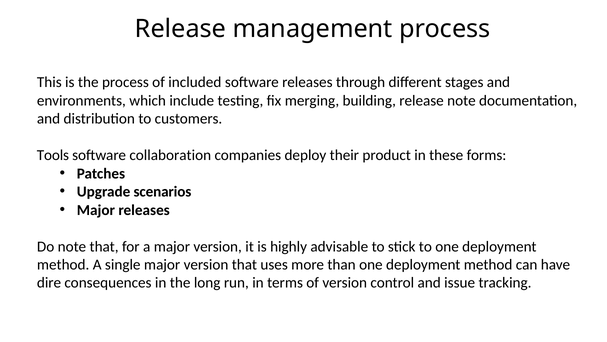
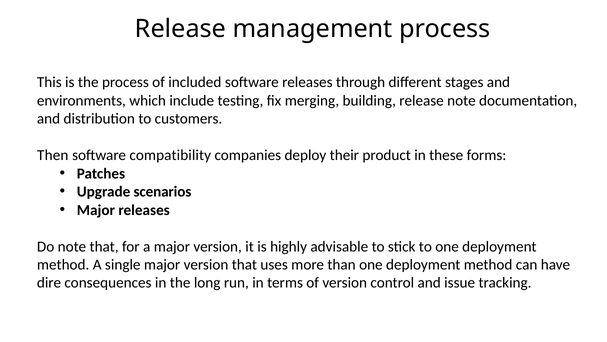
Tools: Tools -> Then (53, 155)
collaboration: collaboration -> compatibility (170, 155)
